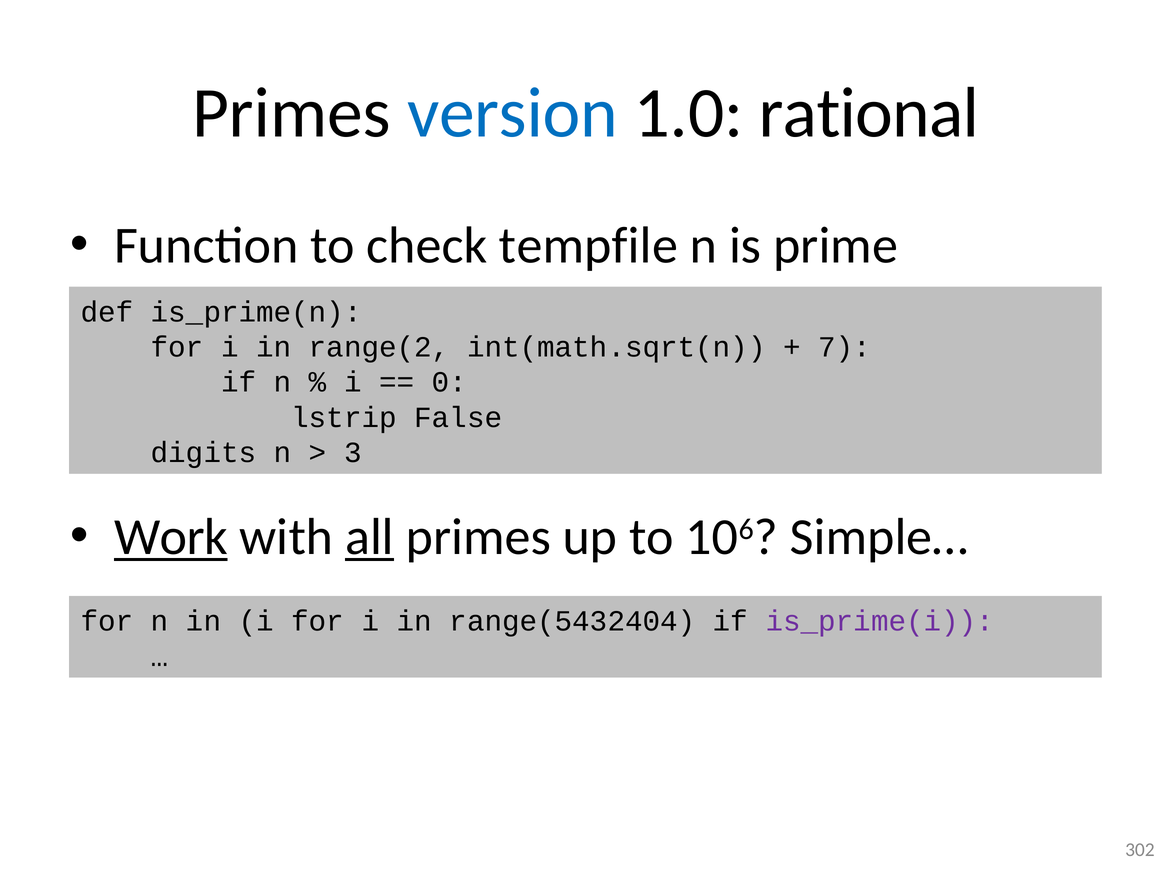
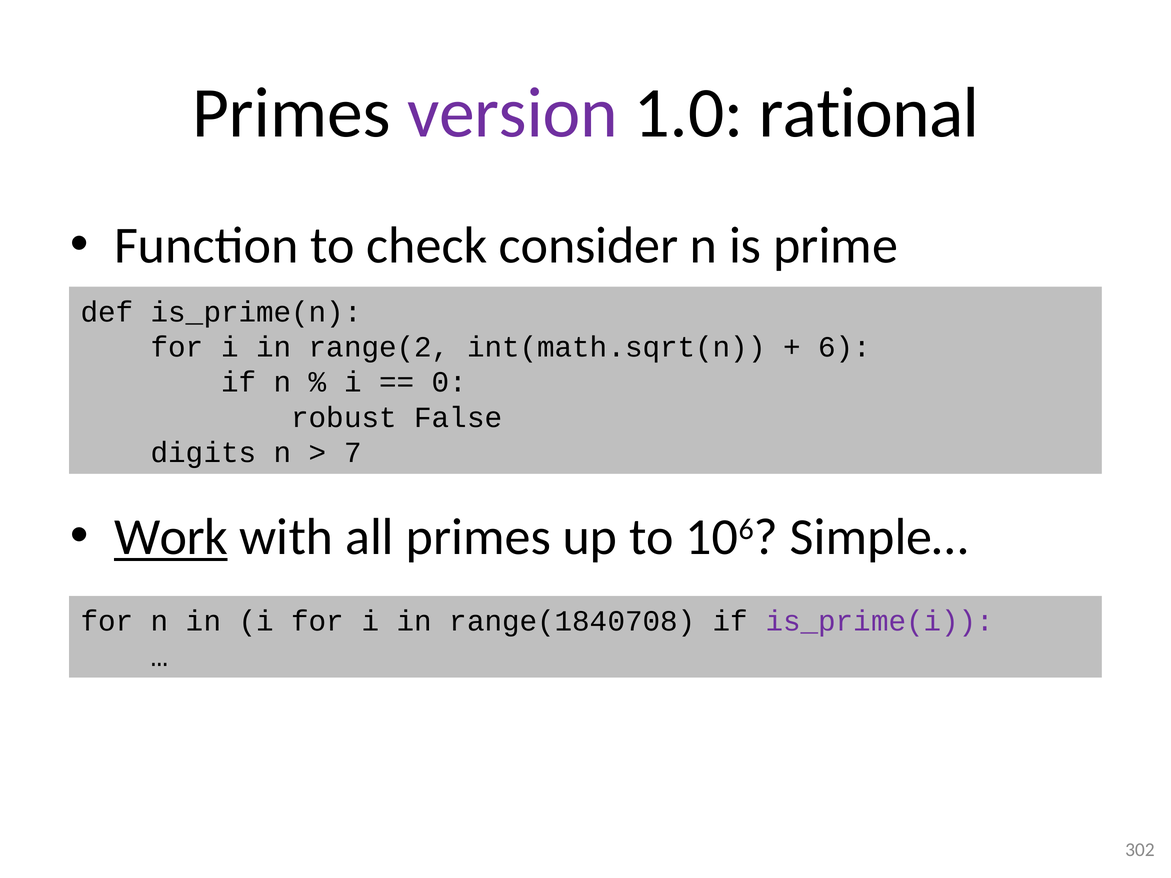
version colour: blue -> purple (512, 113)
tempfile: tempfile -> consider (589, 246)
7: 7 -> 6 (845, 347)
lstrip: lstrip -> robust (344, 418)
3: 3 -> 7 (353, 453)
all underline: present -> none (369, 537)
range(5432404: range(5432404 -> range(1840708 (572, 621)
